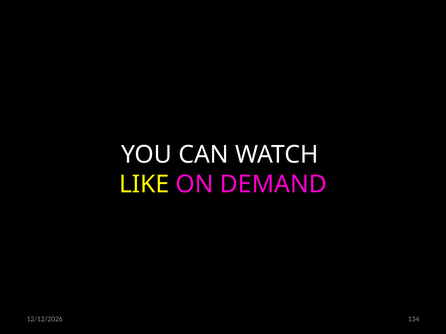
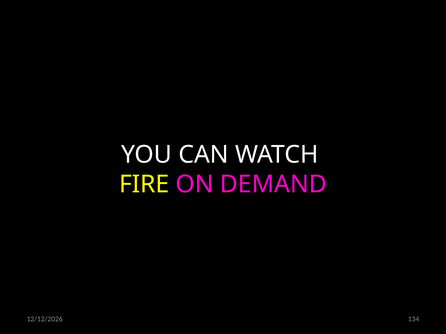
LIKE: LIKE -> FIRE (144, 184)
